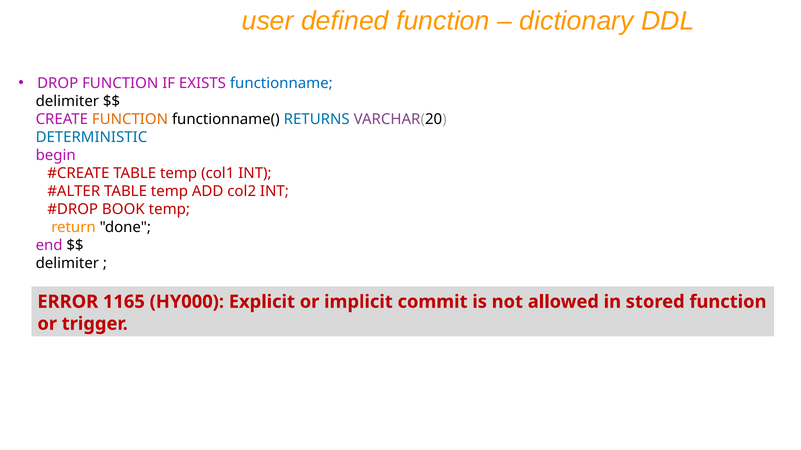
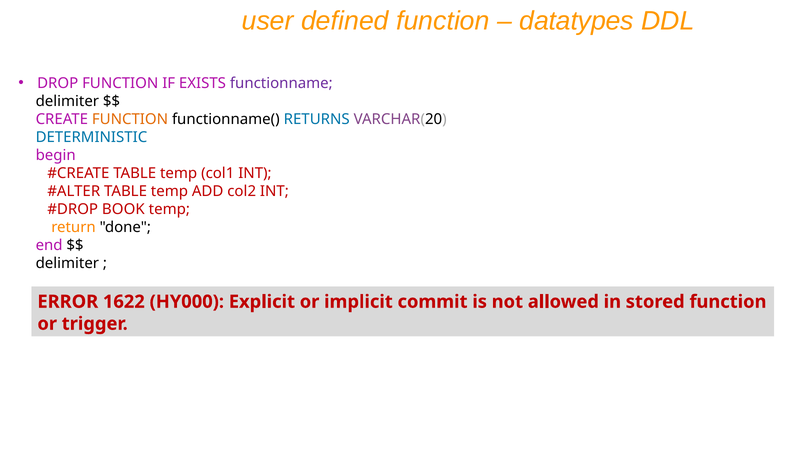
dictionary: dictionary -> datatypes (577, 21)
functionname colour: blue -> purple (281, 83)
1165: 1165 -> 1622 (124, 302)
